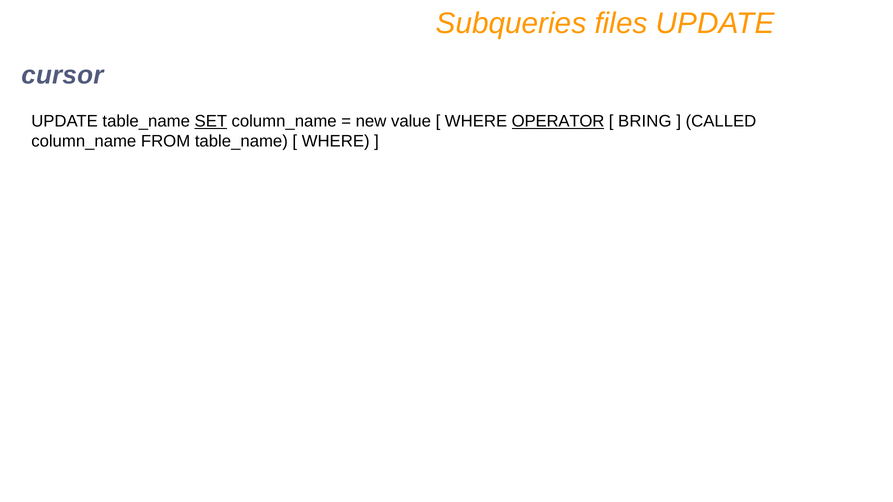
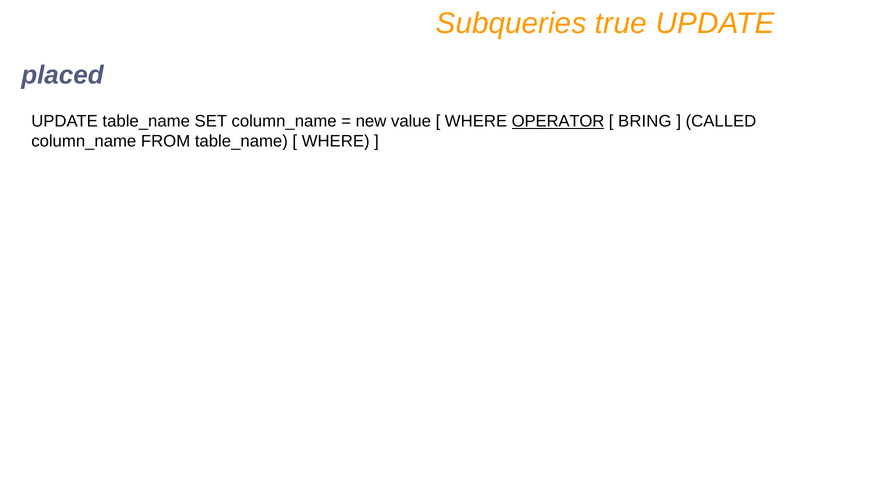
files: files -> true (621, 23)
cursor: cursor -> placed (62, 75)
SET underline: present -> none (211, 121)
